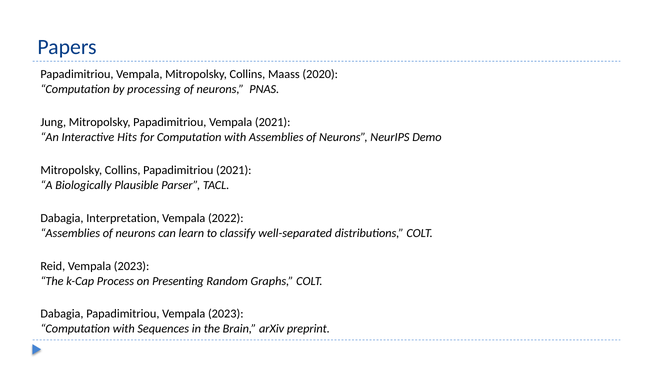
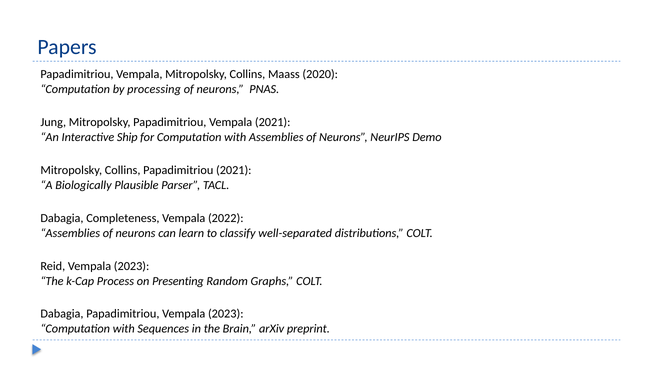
Hits: Hits -> Ship (127, 137)
Interpretation: Interpretation -> Completeness (123, 218)
